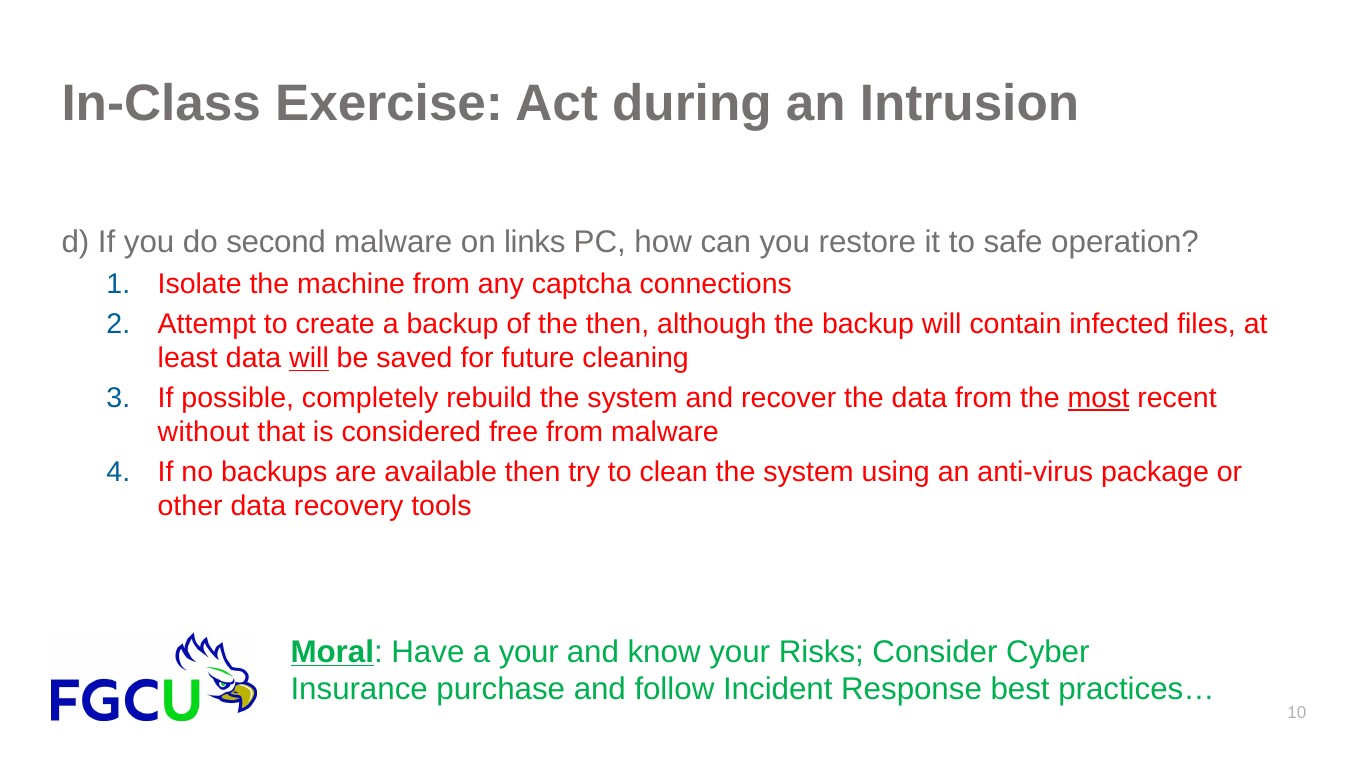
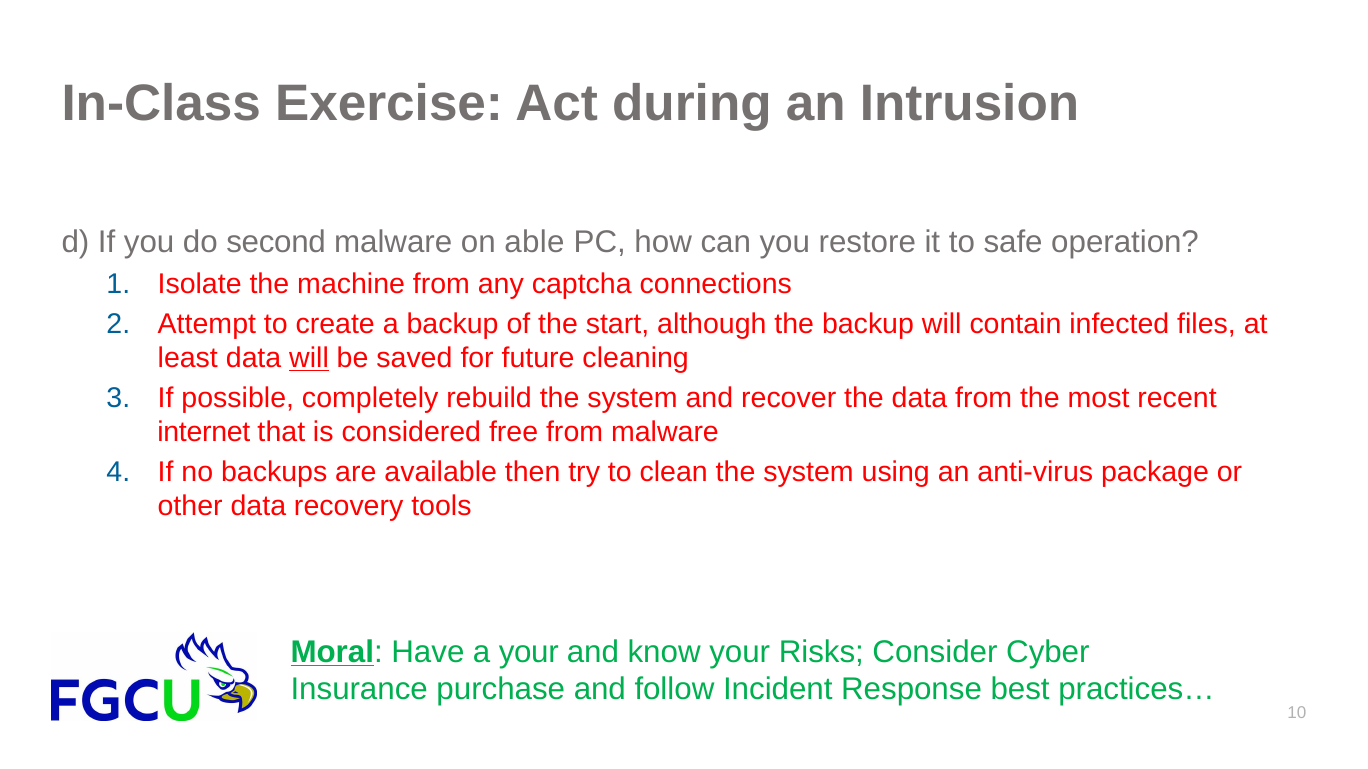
links: links -> able (534, 243)
the then: then -> start (617, 324)
most underline: present -> none (1099, 398)
without: without -> internet (204, 433)
